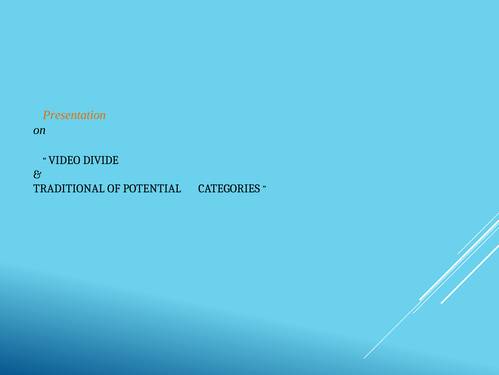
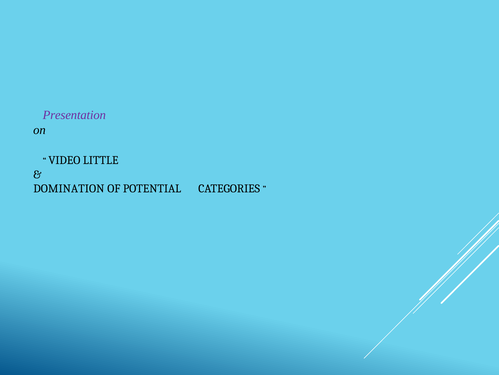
Presentation colour: orange -> purple (74, 115)
DIVIDE: DIVIDE -> LITTLE (101, 160)
TRADITIONAL: TRADITIONAL -> DOMINATION (69, 188)
